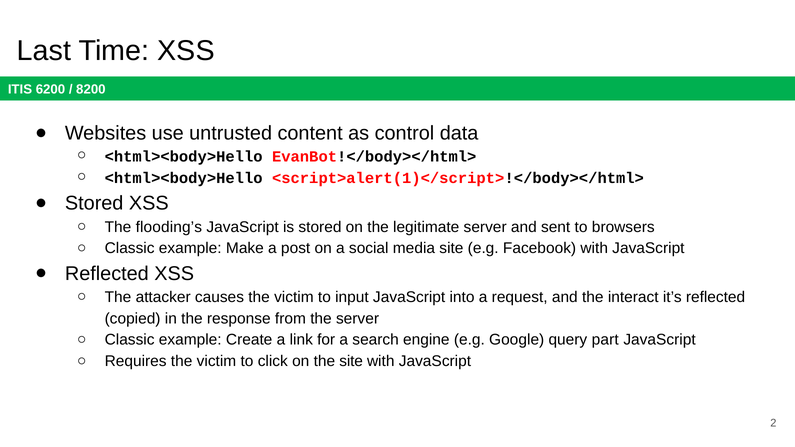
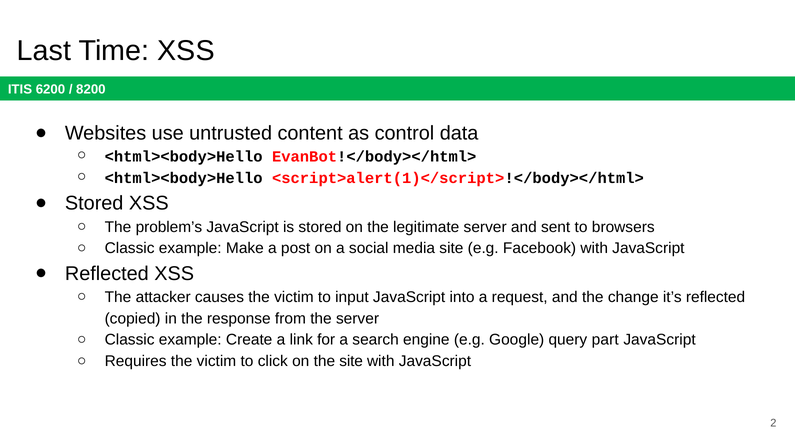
flooding’s: flooding’s -> problem’s (169, 227)
interact: interact -> change (633, 297)
